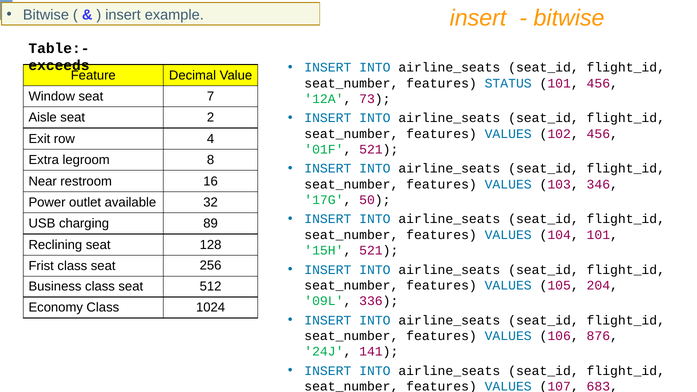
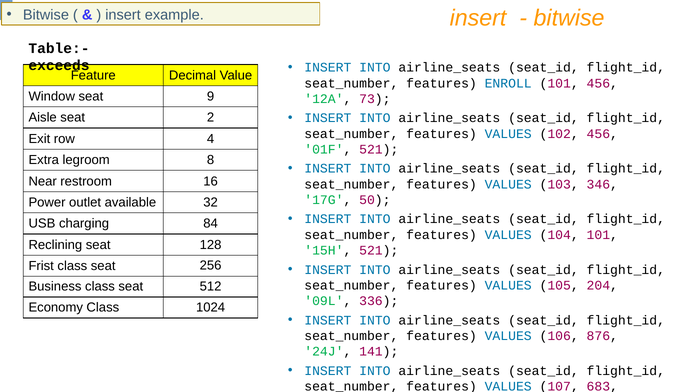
STATUS: STATUS -> ENROLL (508, 83)
7: 7 -> 9 (211, 96)
89: 89 -> 84 (211, 224)
